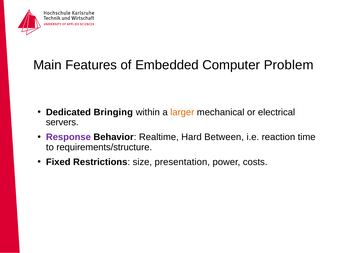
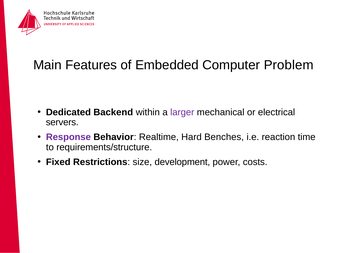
Bringing: Bringing -> Backend (113, 112)
larger colour: orange -> purple (182, 112)
Between: Between -> Benches (224, 137)
presentation: presentation -> development (182, 162)
